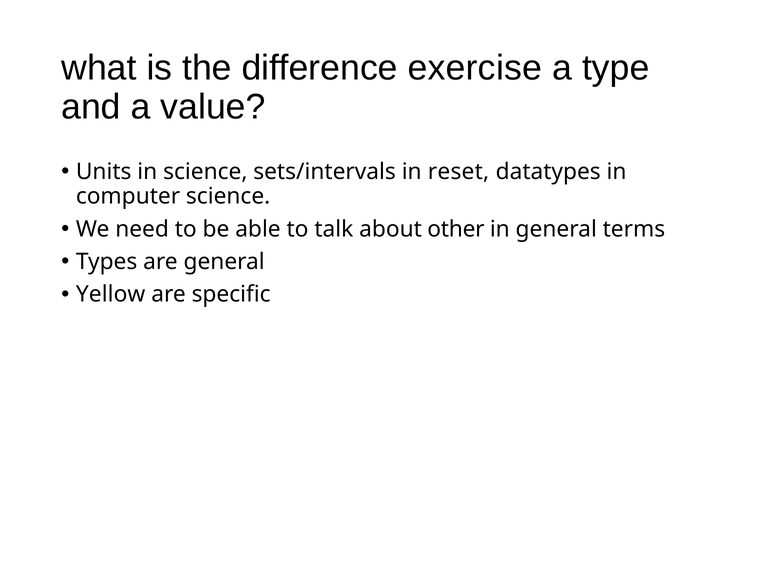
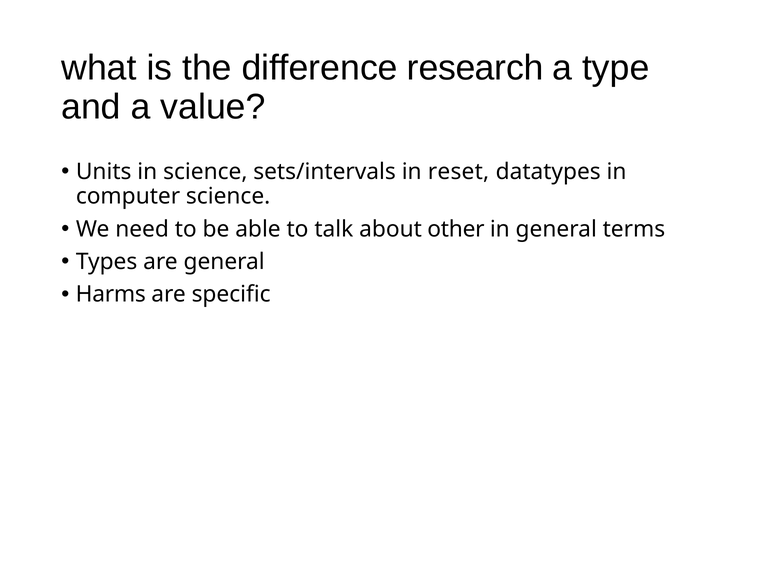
exercise: exercise -> research (475, 68)
Yellow: Yellow -> Harms (111, 294)
